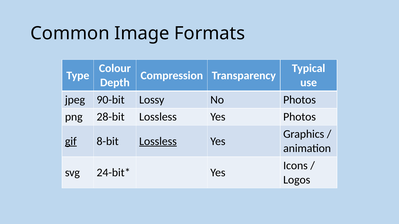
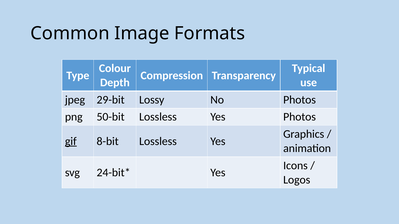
90-bit: 90-bit -> 29-bit (111, 100)
28-bit: 28-bit -> 50-bit (111, 117)
Lossless underline: present -> none (158, 141)
